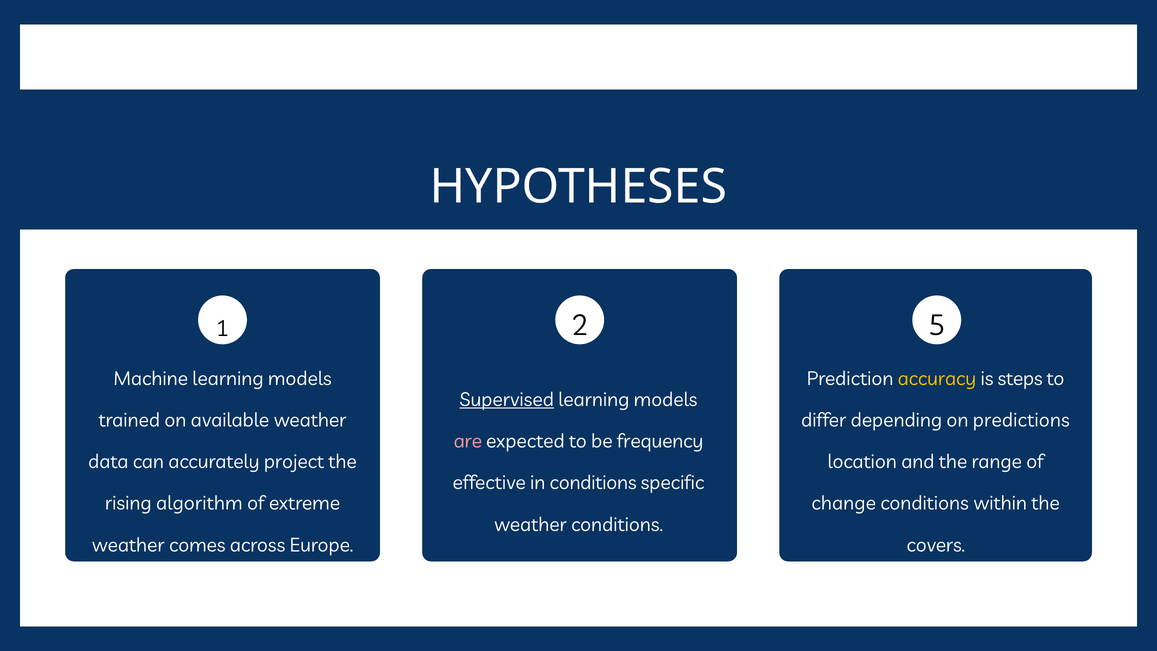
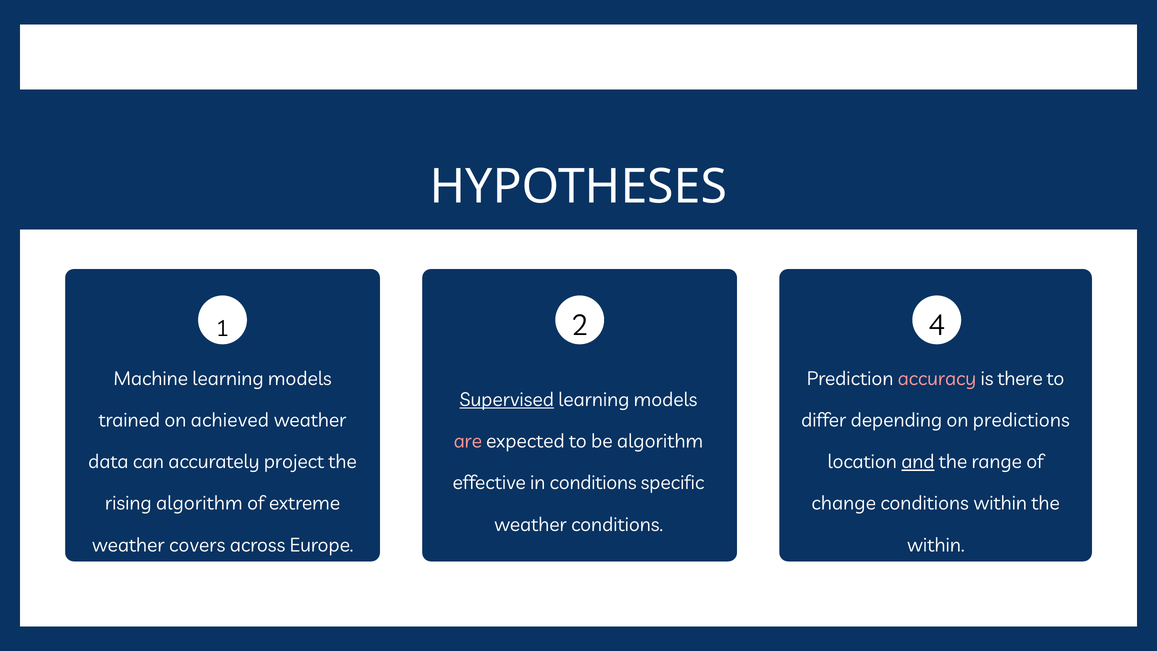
5: 5 -> 4 (937, 325)
accuracy colour: yellow -> pink (937, 379)
steps: steps -> there (1020, 379)
available: available -> achieved (230, 420)
be frequency: frequency -> algorithm (660, 441)
and underline: none -> present (918, 462)
comes: comes -> covers (197, 545)
covers: covers -> within (936, 545)
